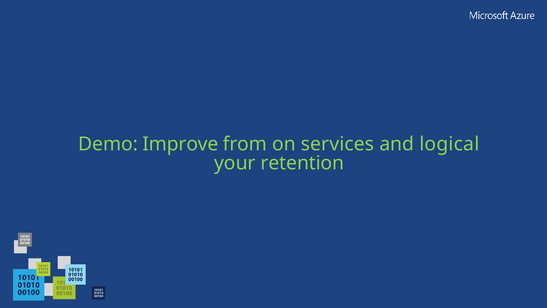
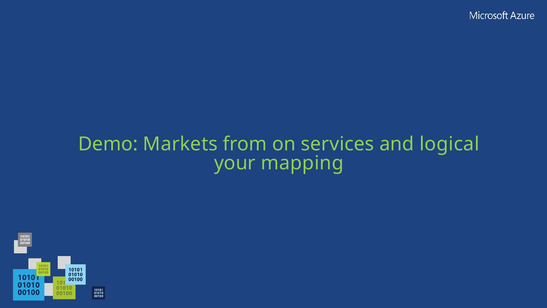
Improve: Improve -> Markets (180, 144)
retention: retention -> mapping (302, 163)
